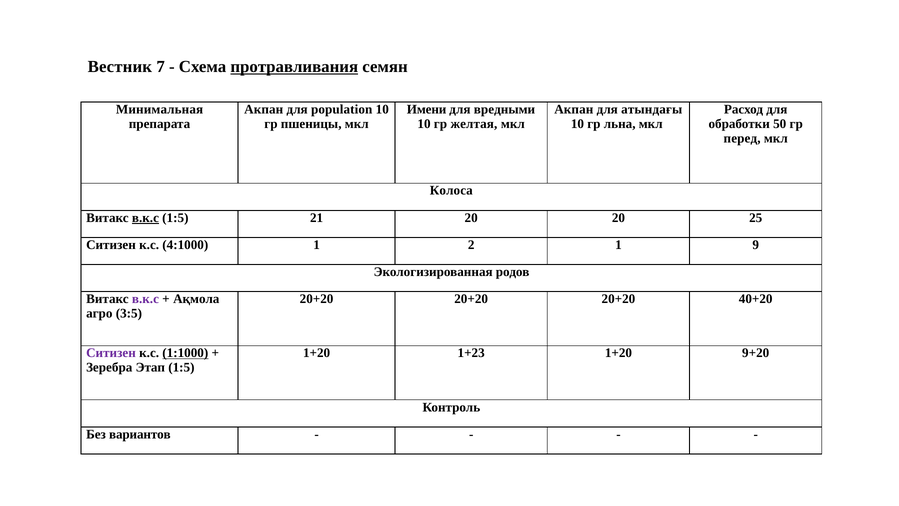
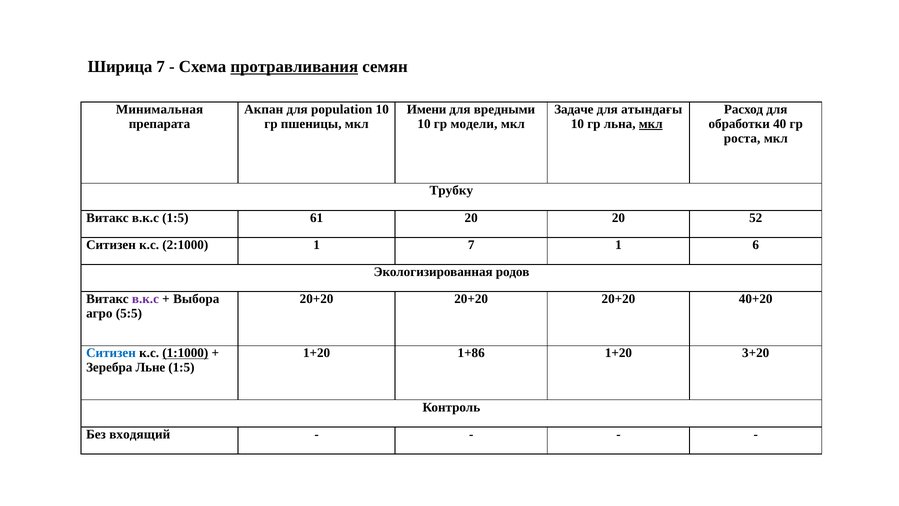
Вестник: Вестник -> Ширица (120, 67)
Акпан: Акпан -> Задаче (574, 109)
желтая: желтая -> модели (474, 124)
мкл underline: none -> present (651, 124)
50: 50 -> 40 (780, 124)
перед: перед -> роста (742, 138)
Колоса: Колоса -> Трубку (451, 191)
в.к.с underline: present -> none (145, 218)
21: 21 -> 61 (317, 218)
25: 25 -> 52 (756, 218)
4:1000: 4:1000 -> 2:1000 (185, 245)
1 2: 2 -> 7 (471, 245)
9: 9 -> 6 (756, 245)
Ақмола: Ақмола -> Выбора (196, 299)
3:5: 3:5 -> 5:5 (129, 313)
Ситизен colour: purple -> blue (111, 353)
1+23: 1+23 -> 1+86 (471, 353)
9+20: 9+20 -> 3+20 (756, 353)
Этап: Этап -> Льне (150, 367)
вариантов: вариантов -> входящий (140, 434)
